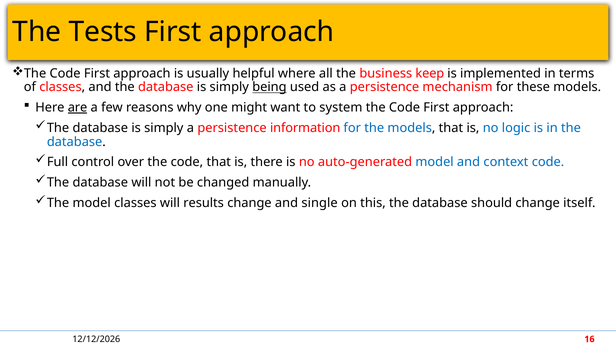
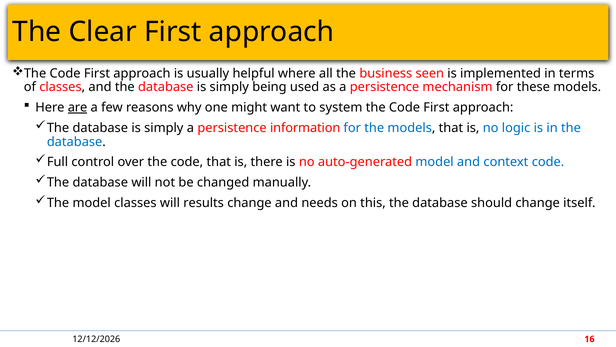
Tests: Tests -> Clear (103, 32)
keep: keep -> seen (430, 73)
being underline: present -> none (269, 87)
single: single -> needs (320, 202)
